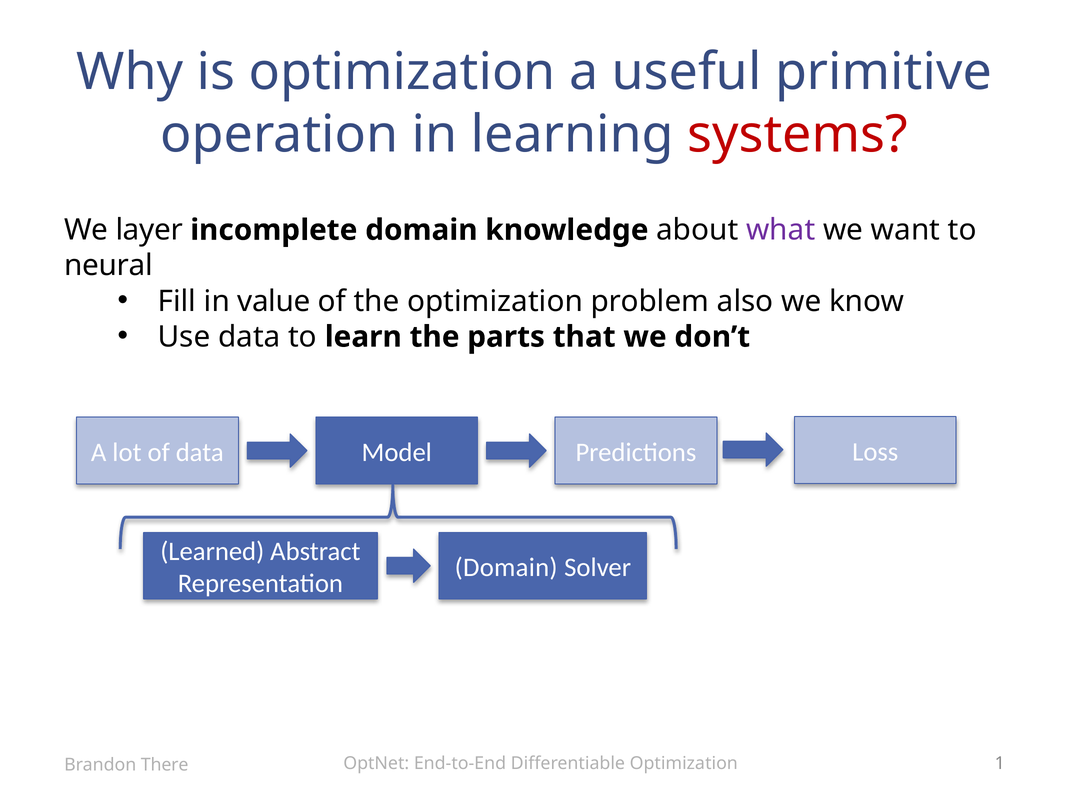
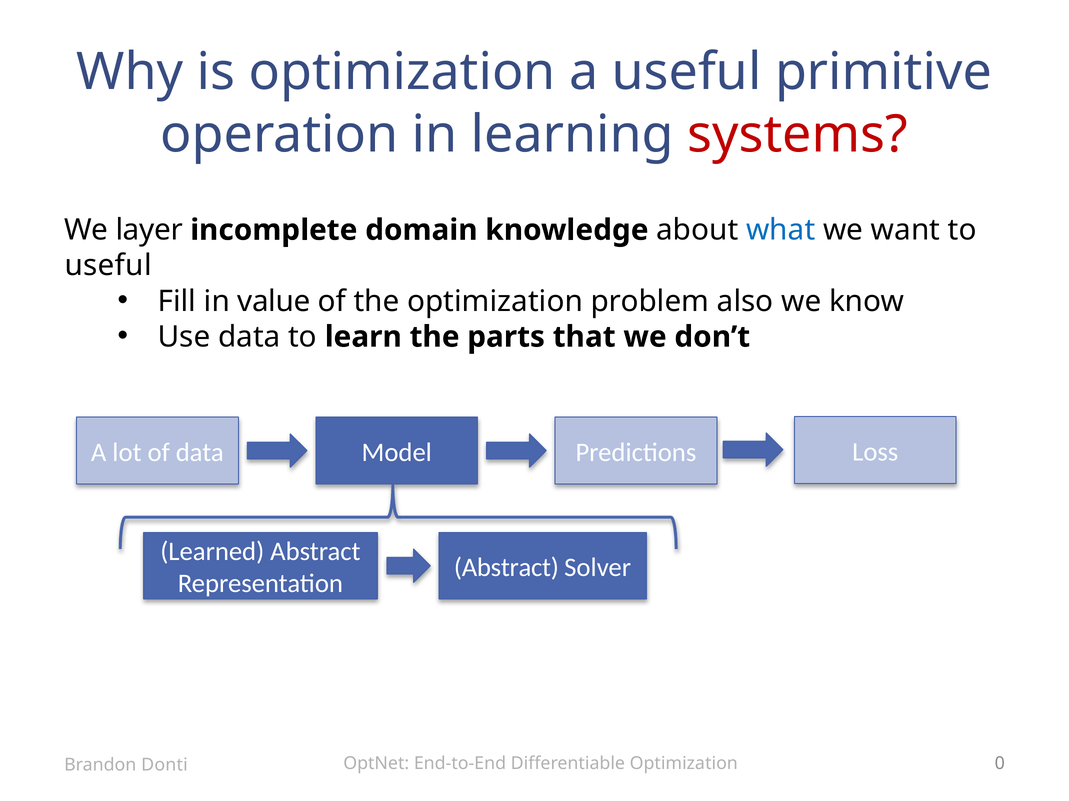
what colour: purple -> blue (781, 230)
neural: neural -> useful (108, 266)
Domain: Domain -> Abstract (506, 568)
1: 1 -> 0 (1000, 764)
There: There -> Donti (164, 766)
